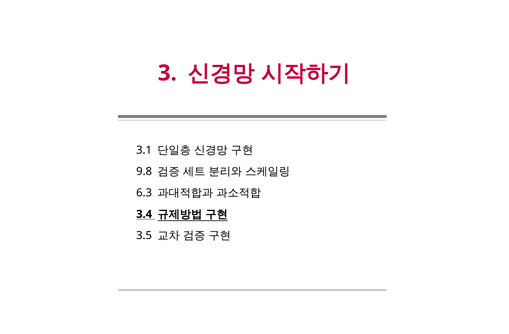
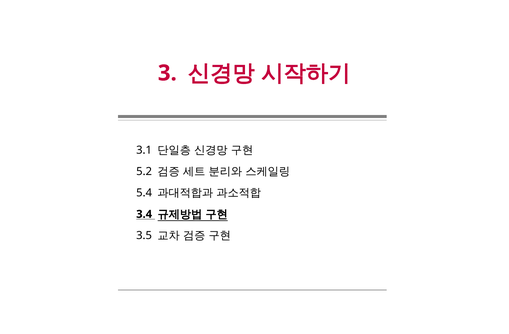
9.8: 9.8 -> 5.2 (144, 172)
6.3: 6.3 -> 5.4 (144, 193)
